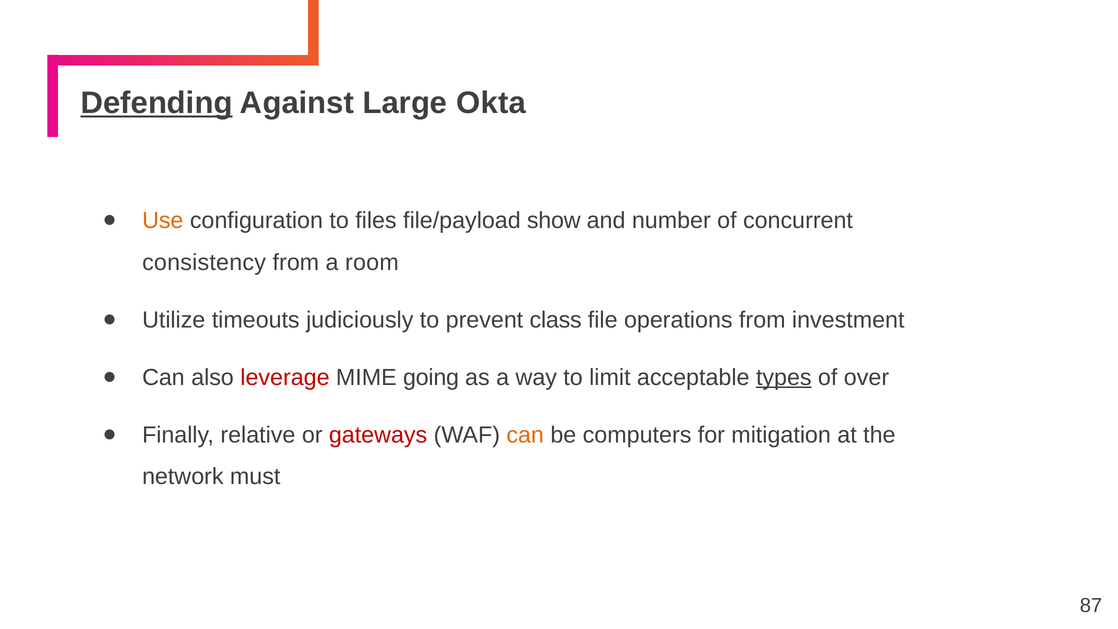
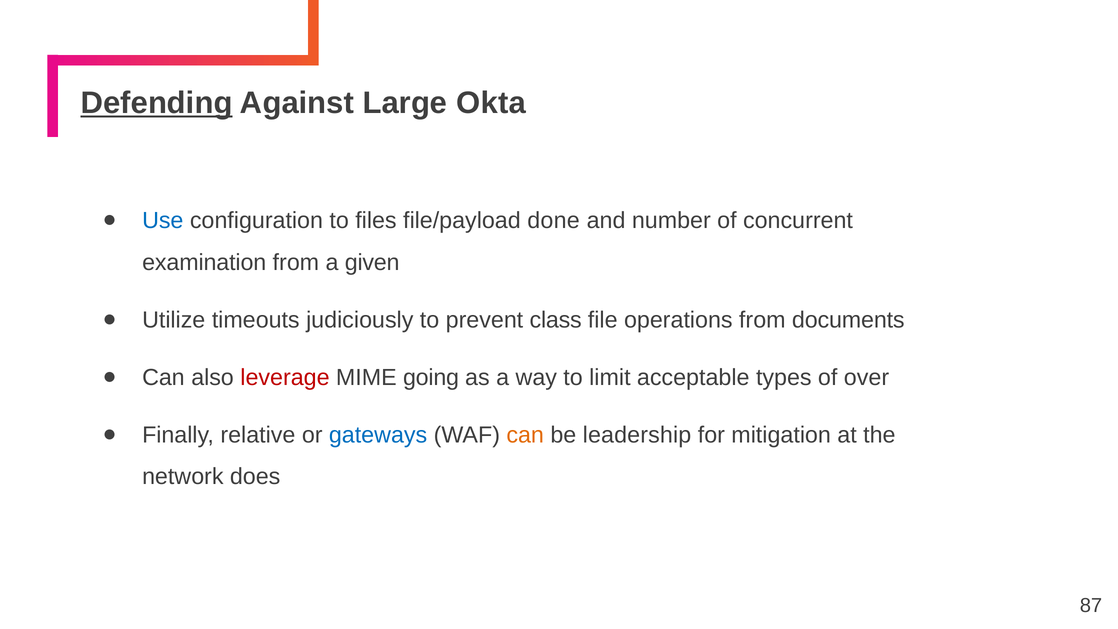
Use colour: orange -> blue (163, 221)
show: show -> done (554, 221)
consistency: consistency -> examination (204, 262)
room: room -> given (372, 262)
investment: investment -> documents (848, 320)
types underline: present -> none (784, 377)
gateways colour: red -> blue (378, 435)
computers: computers -> leadership (637, 435)
must: must -> does (255, 477)
